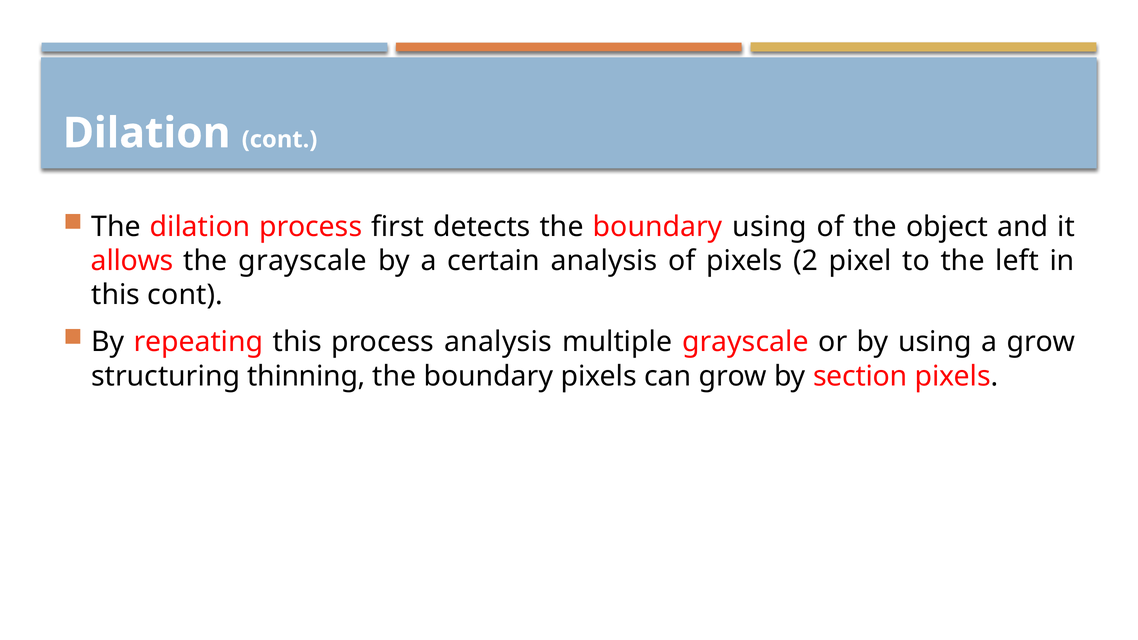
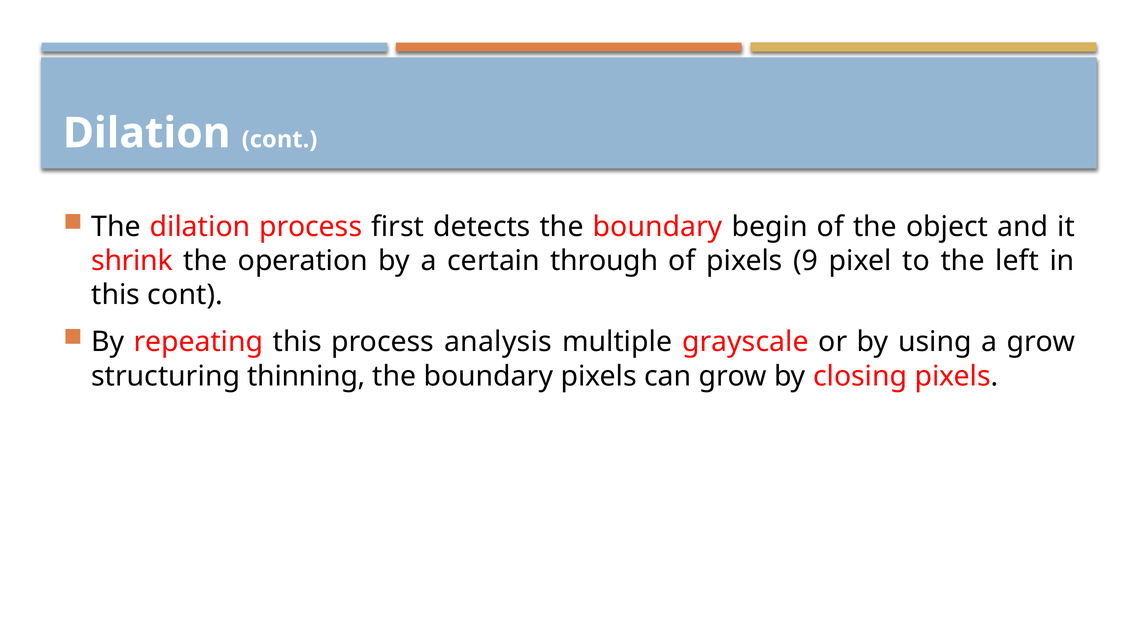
boundary using: using -> begin (770, 227)
allows: allows -> shrink (132, 261)
the grayscale: grayscale -> operation (303, 261)
certain analysis: analysis -> through (604, 261)
2: 2 -> 9 (806, 261)
section: section -> closing (860, 376)
